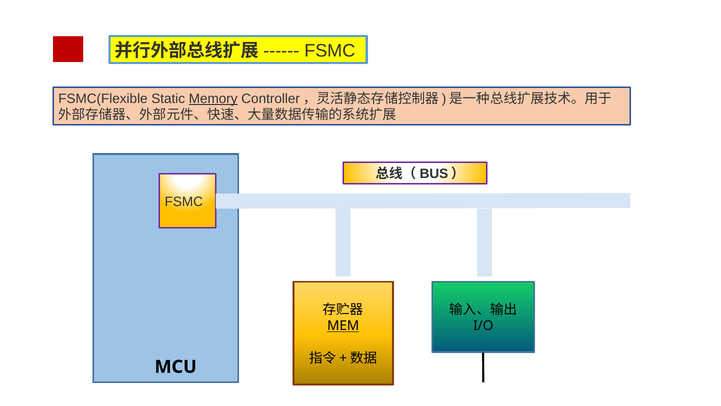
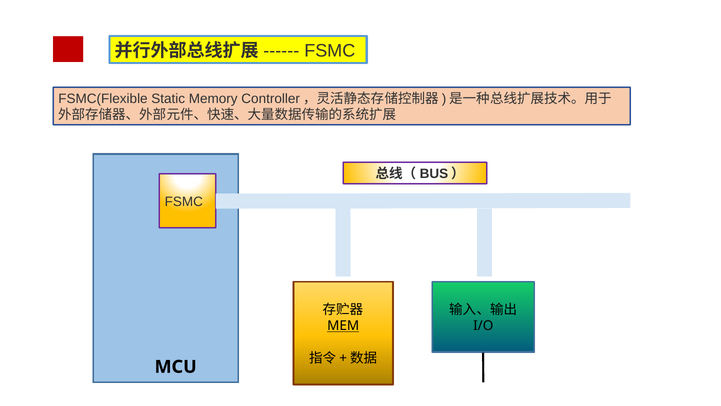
Memory underline: present -> none (213, 99)
